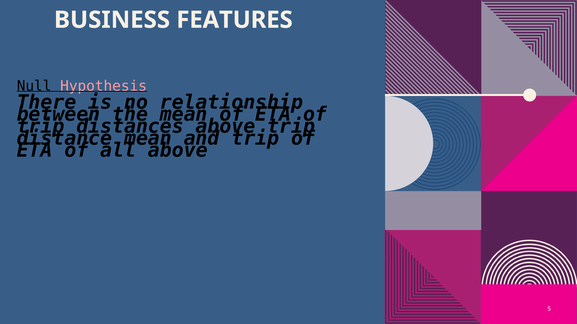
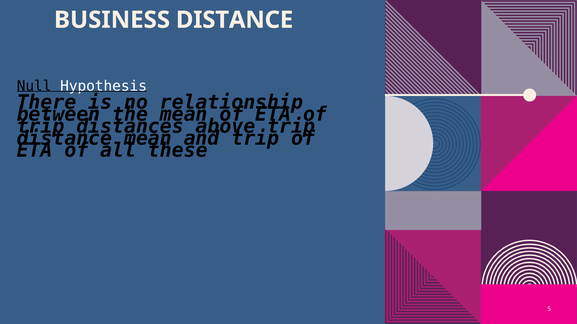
BUSINESS FEATURES: FEATURES -> DISTANCE (235, 20)
Hypothesis colour: pink -> white (104, 86)
all above: above -> these (178, 151)
